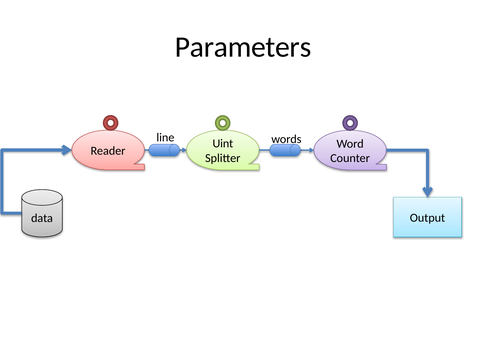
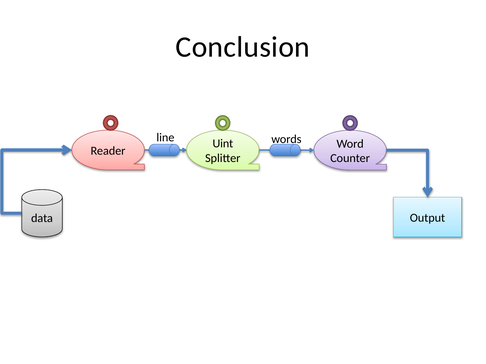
Parameters: Parameters -> Conclusion (243, 47)
